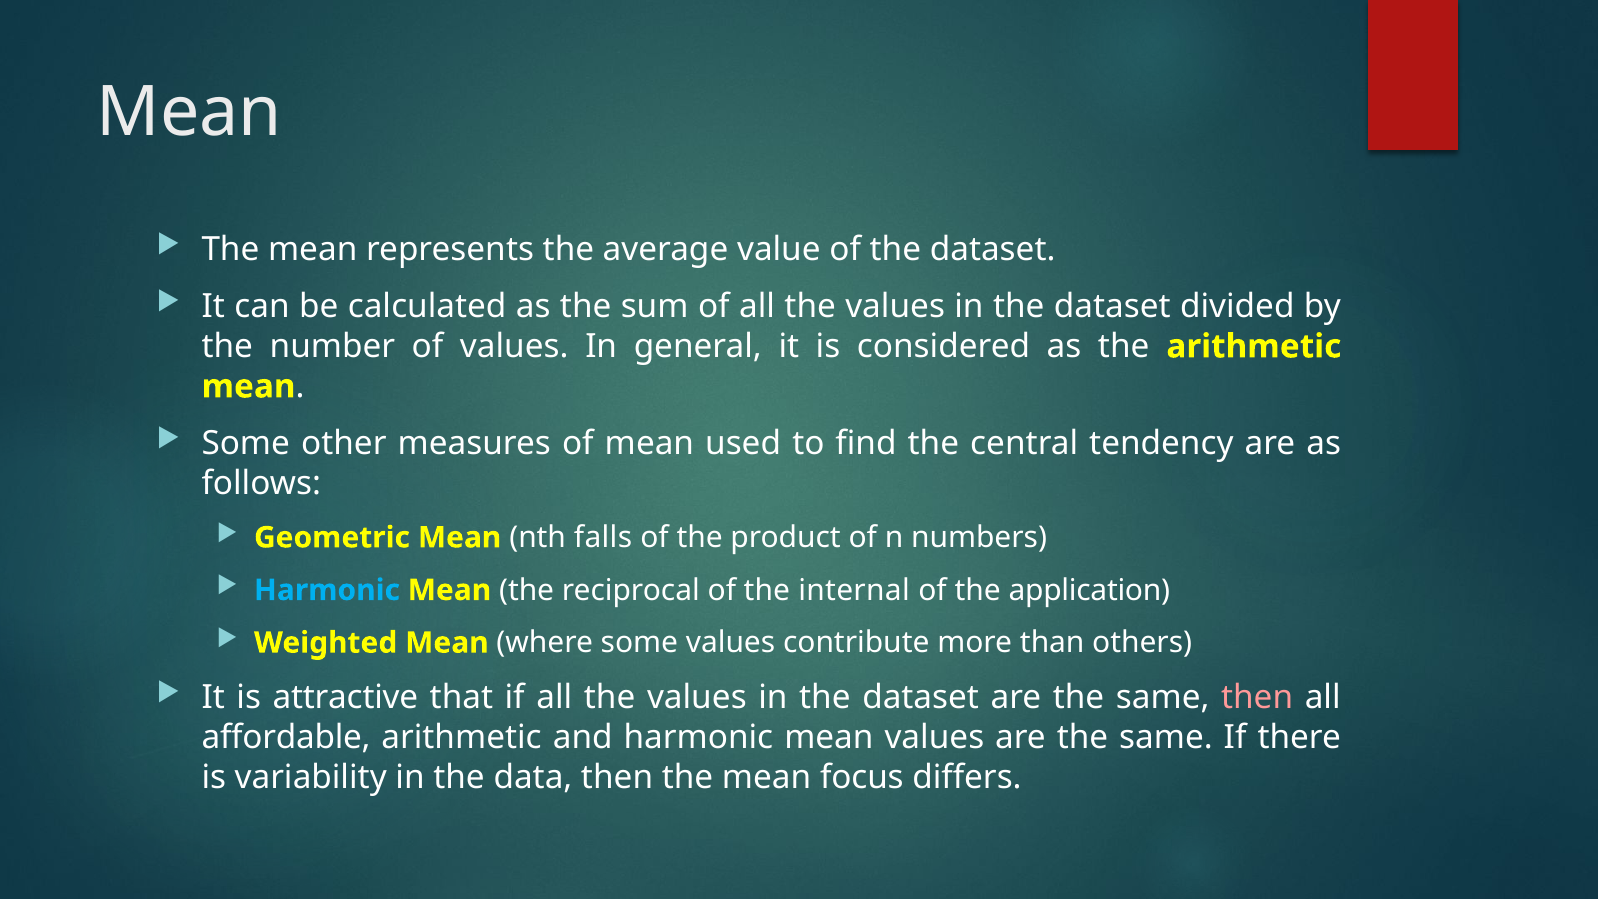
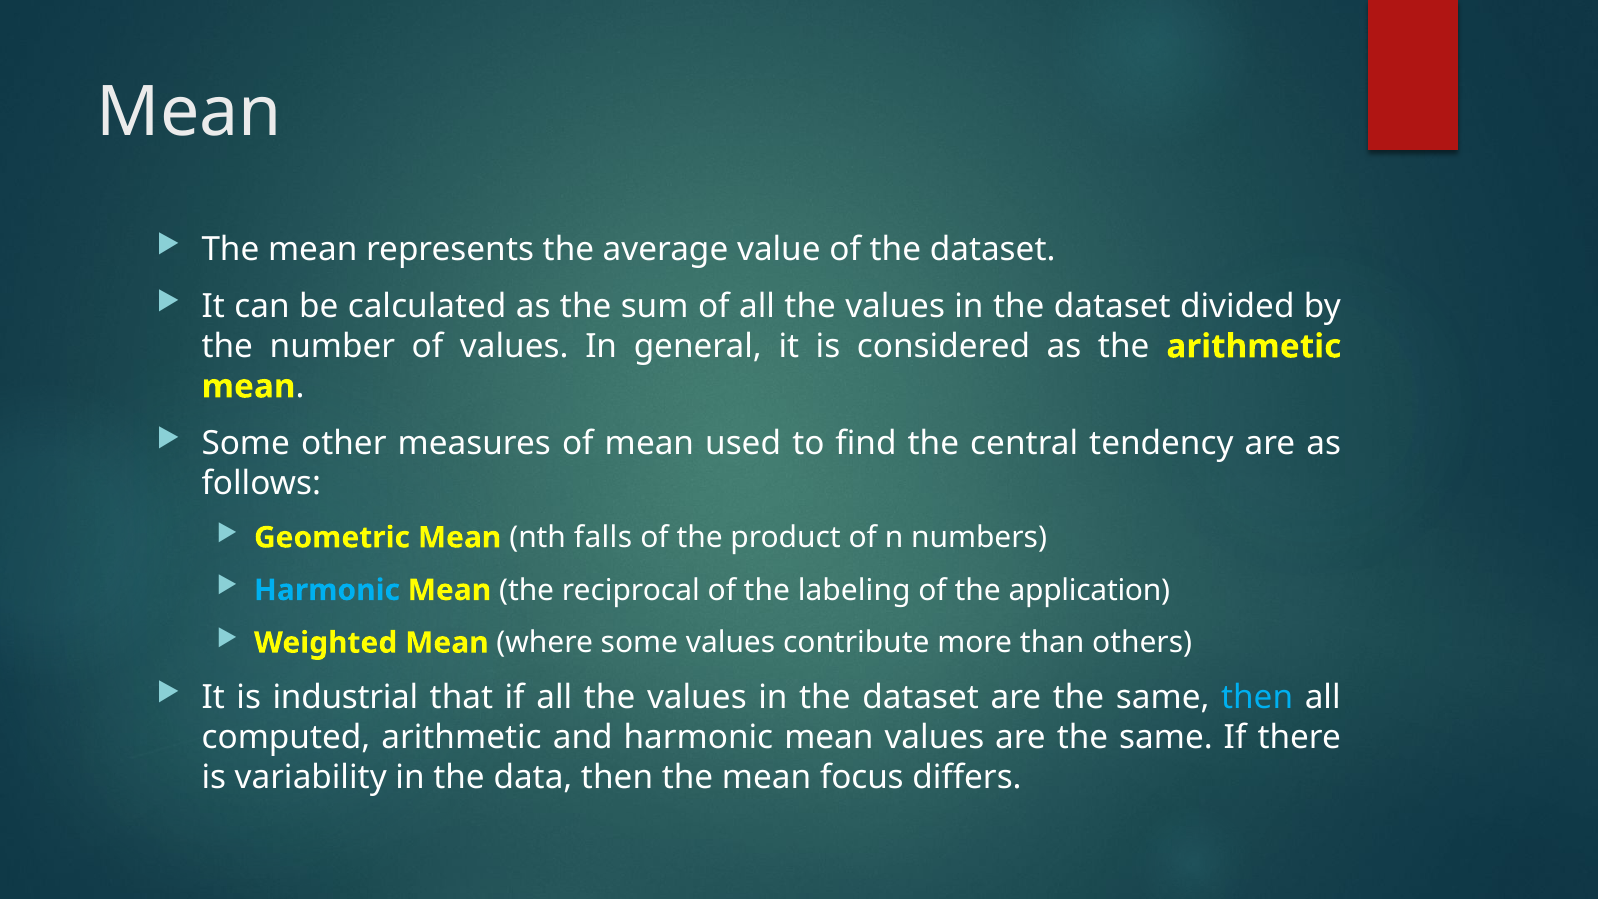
internal: internal -> labeling (854, 590)
attractive: attractive -> industrial (345, 698)
then colour: pink -> light blue (1257, 698)
affordable: affordable -> computed (286, 738)
